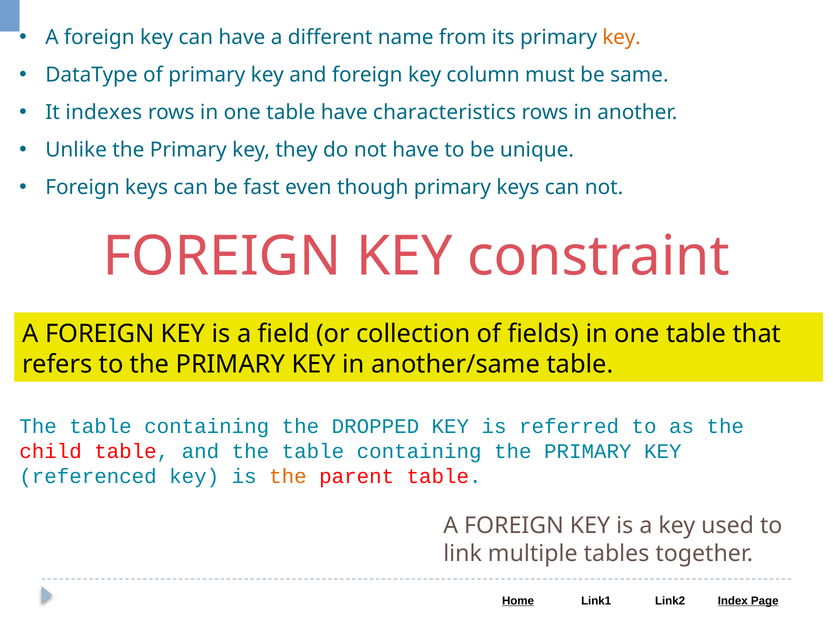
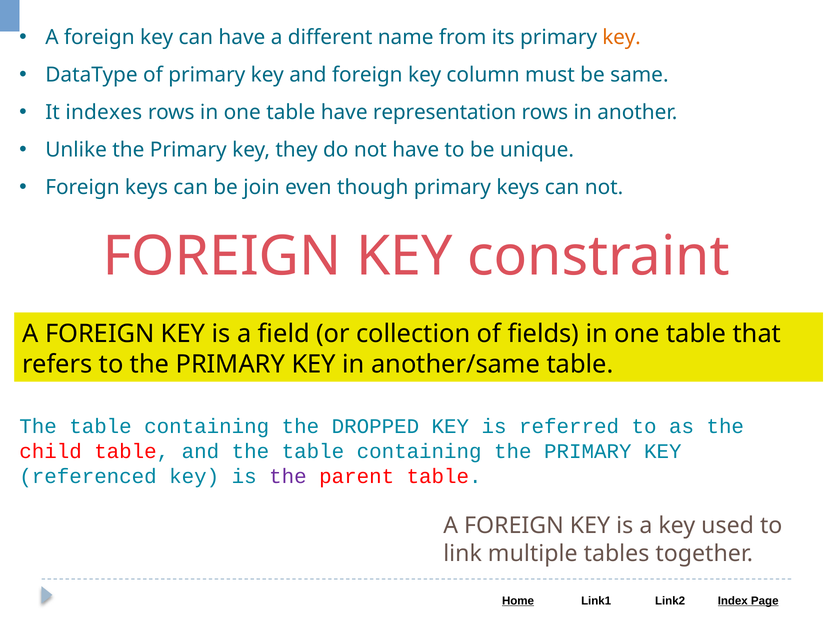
characteristics: characteristics -> representation (445, 112)
fast: fast -> join (261, 187)
the colour: orange -> purple (288, 476)
